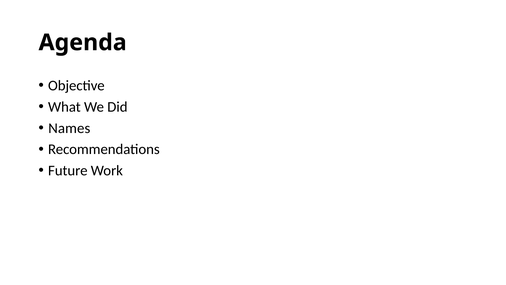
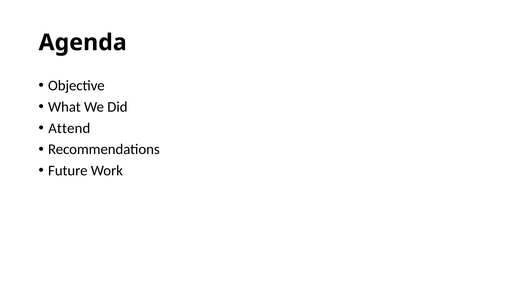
Names: Names -> Attend (69, 128)
